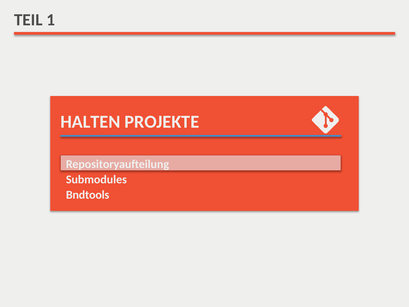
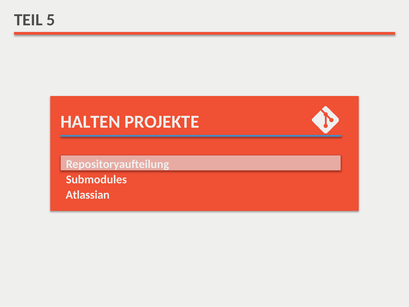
1: 1 -> 5 (51, 20)
Bndtools: Bndtools -> Atlassian (88, 195)
